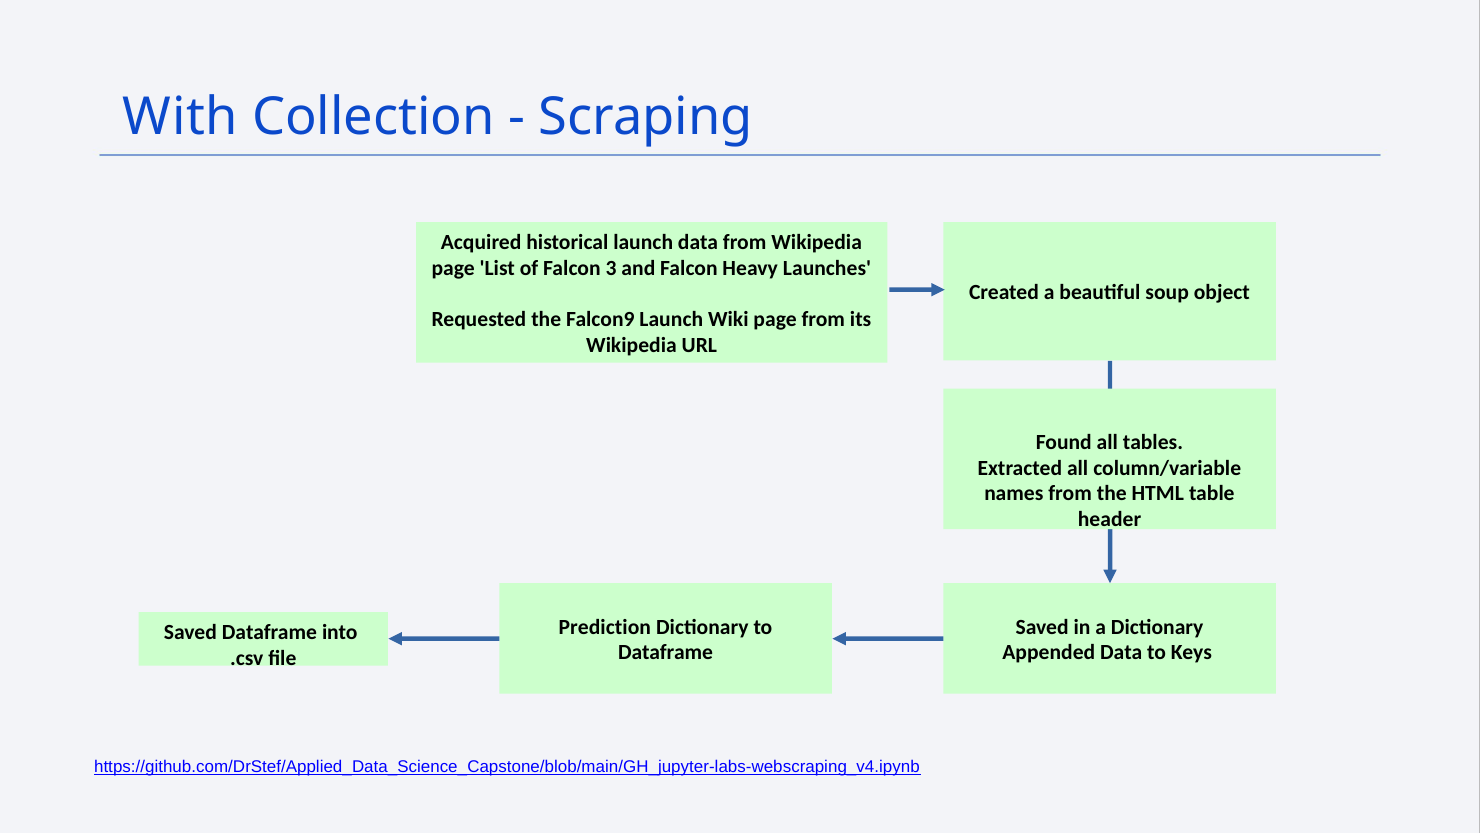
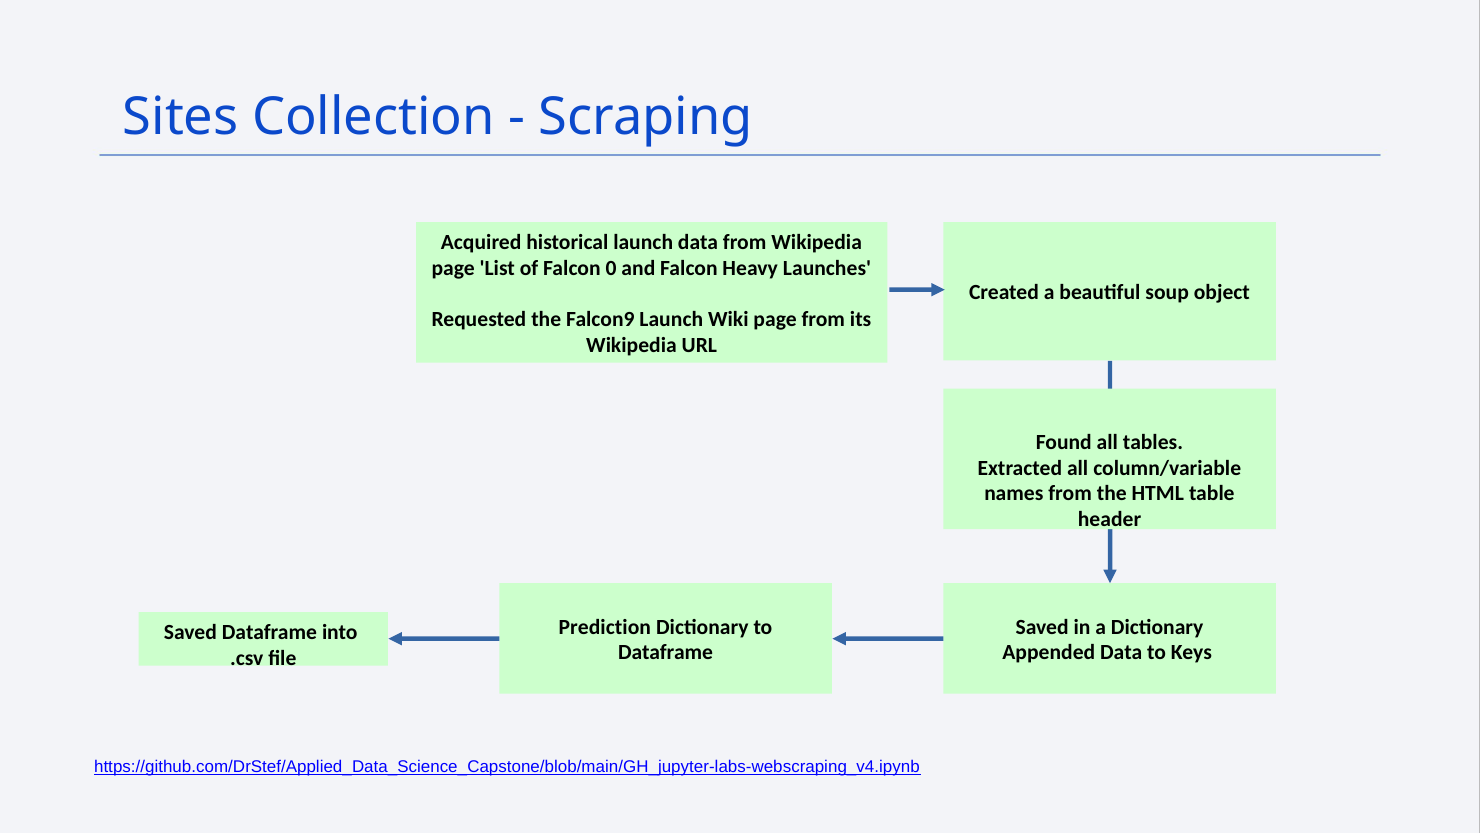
With: With -> Sites (181, 117)
3: 3 -> 0 (611, 268)
